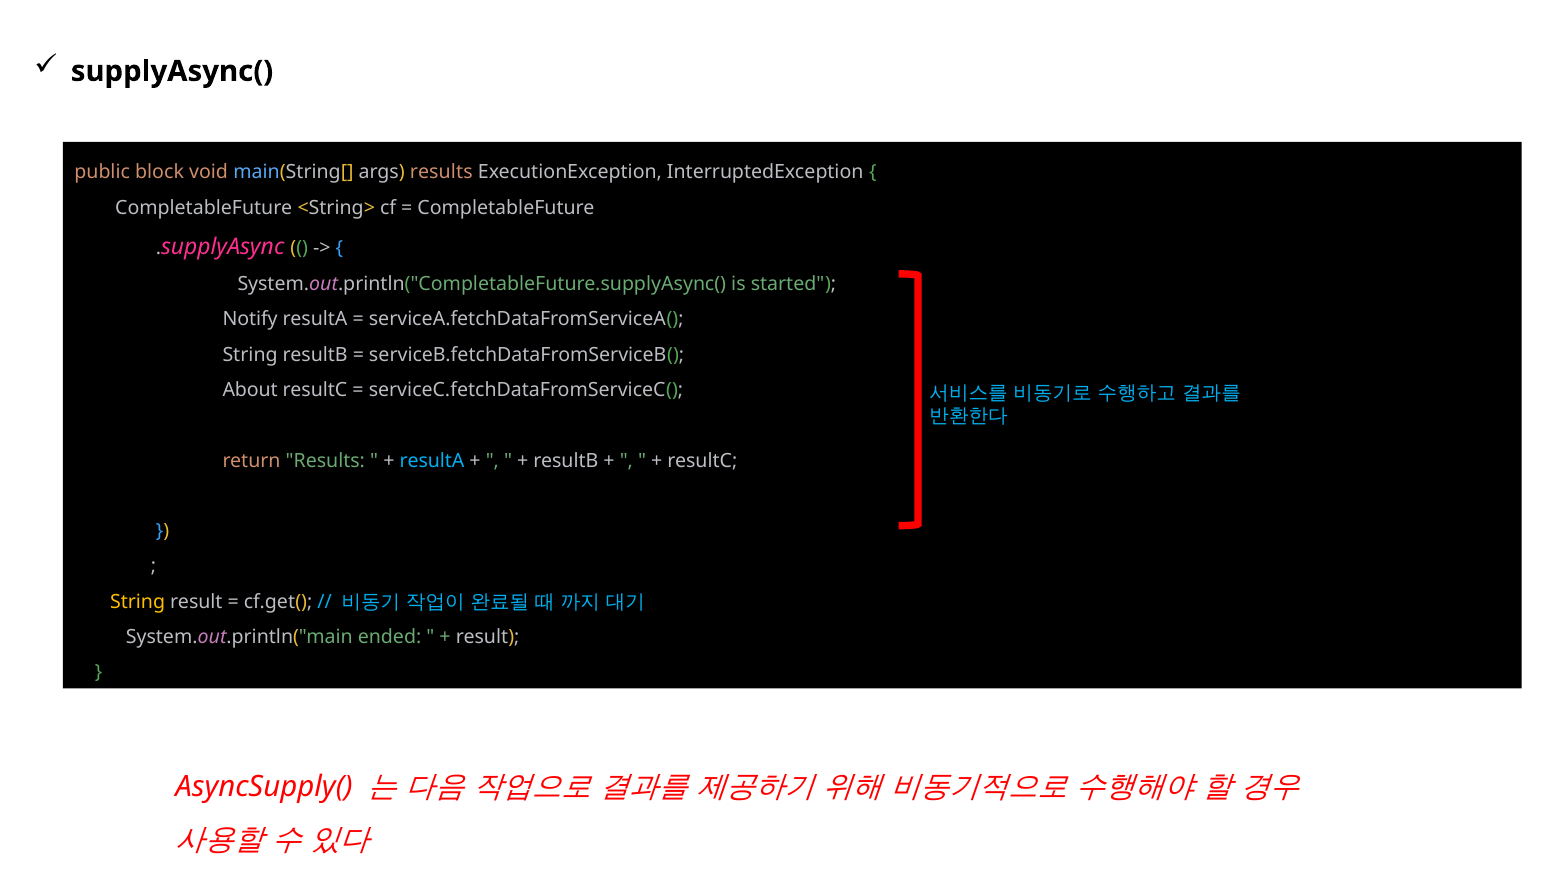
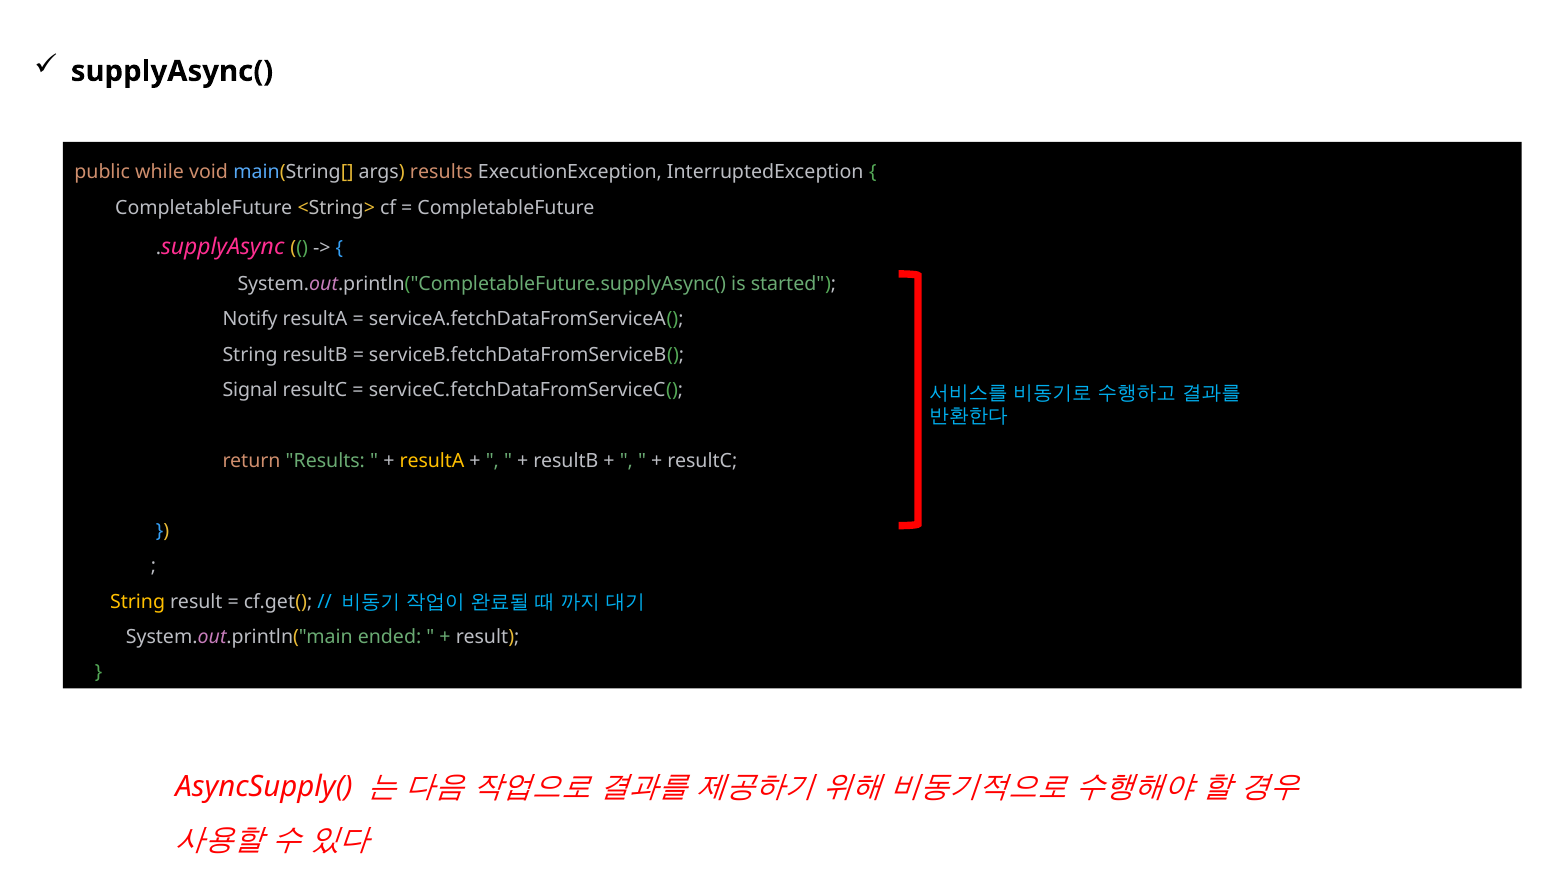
block: block -> while (160, 173)
About: About -> Signal (250, 390)
resultA colour: light blue -> yellow (432, 461)
